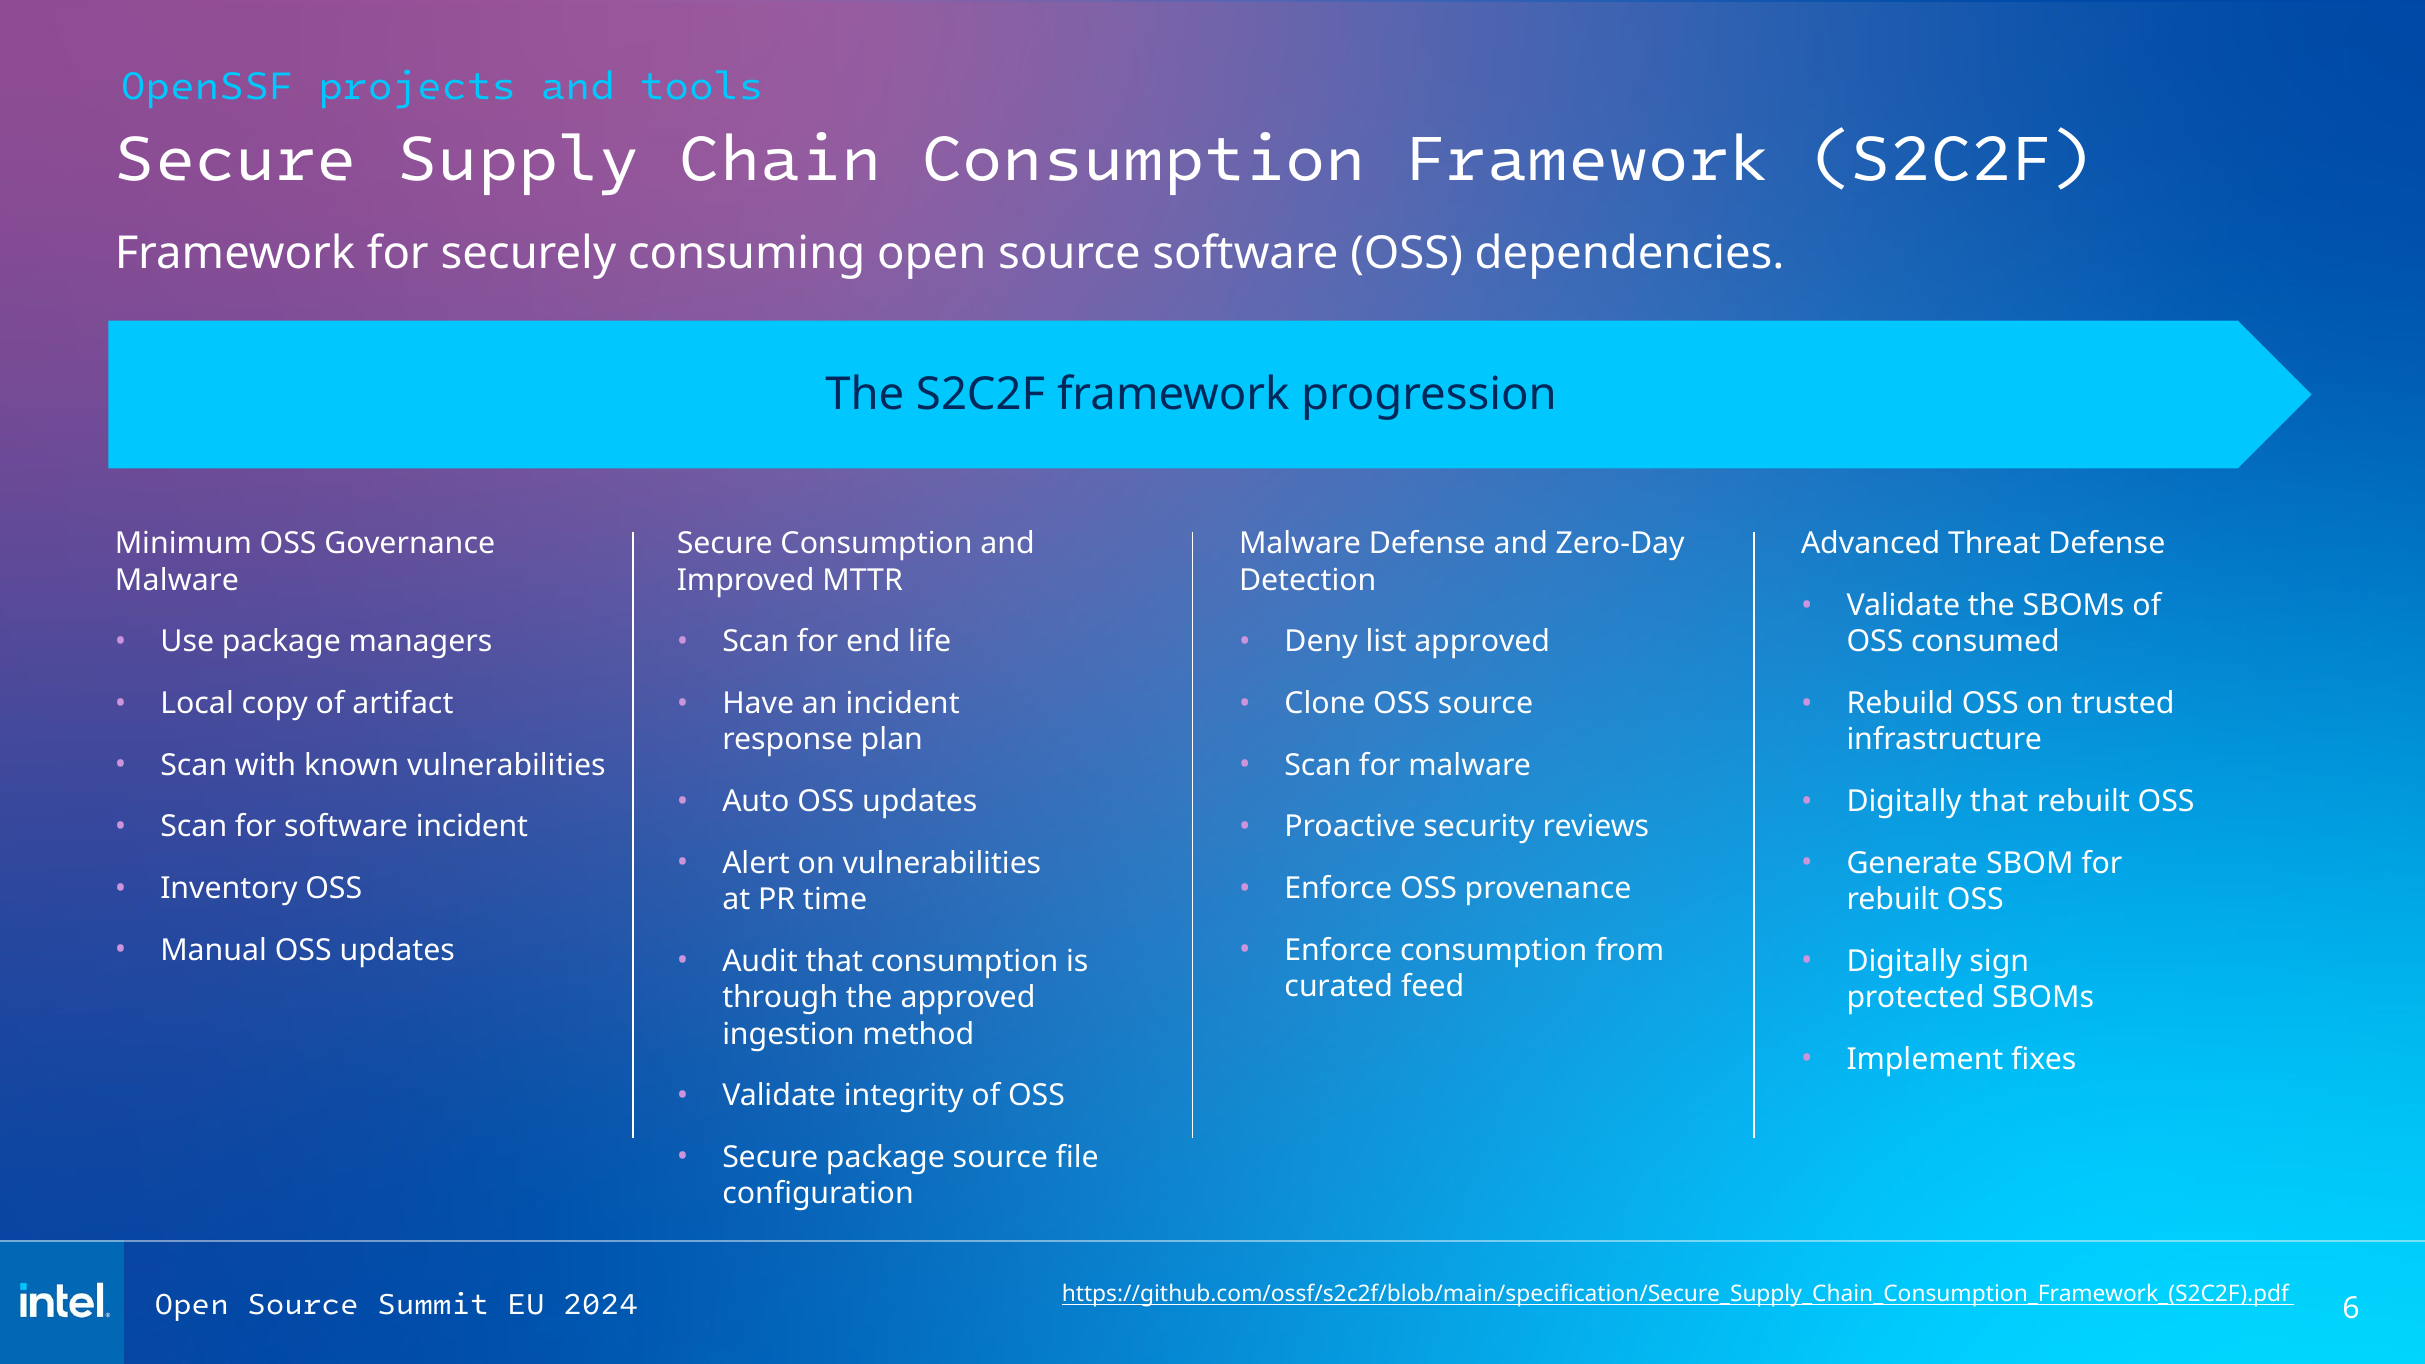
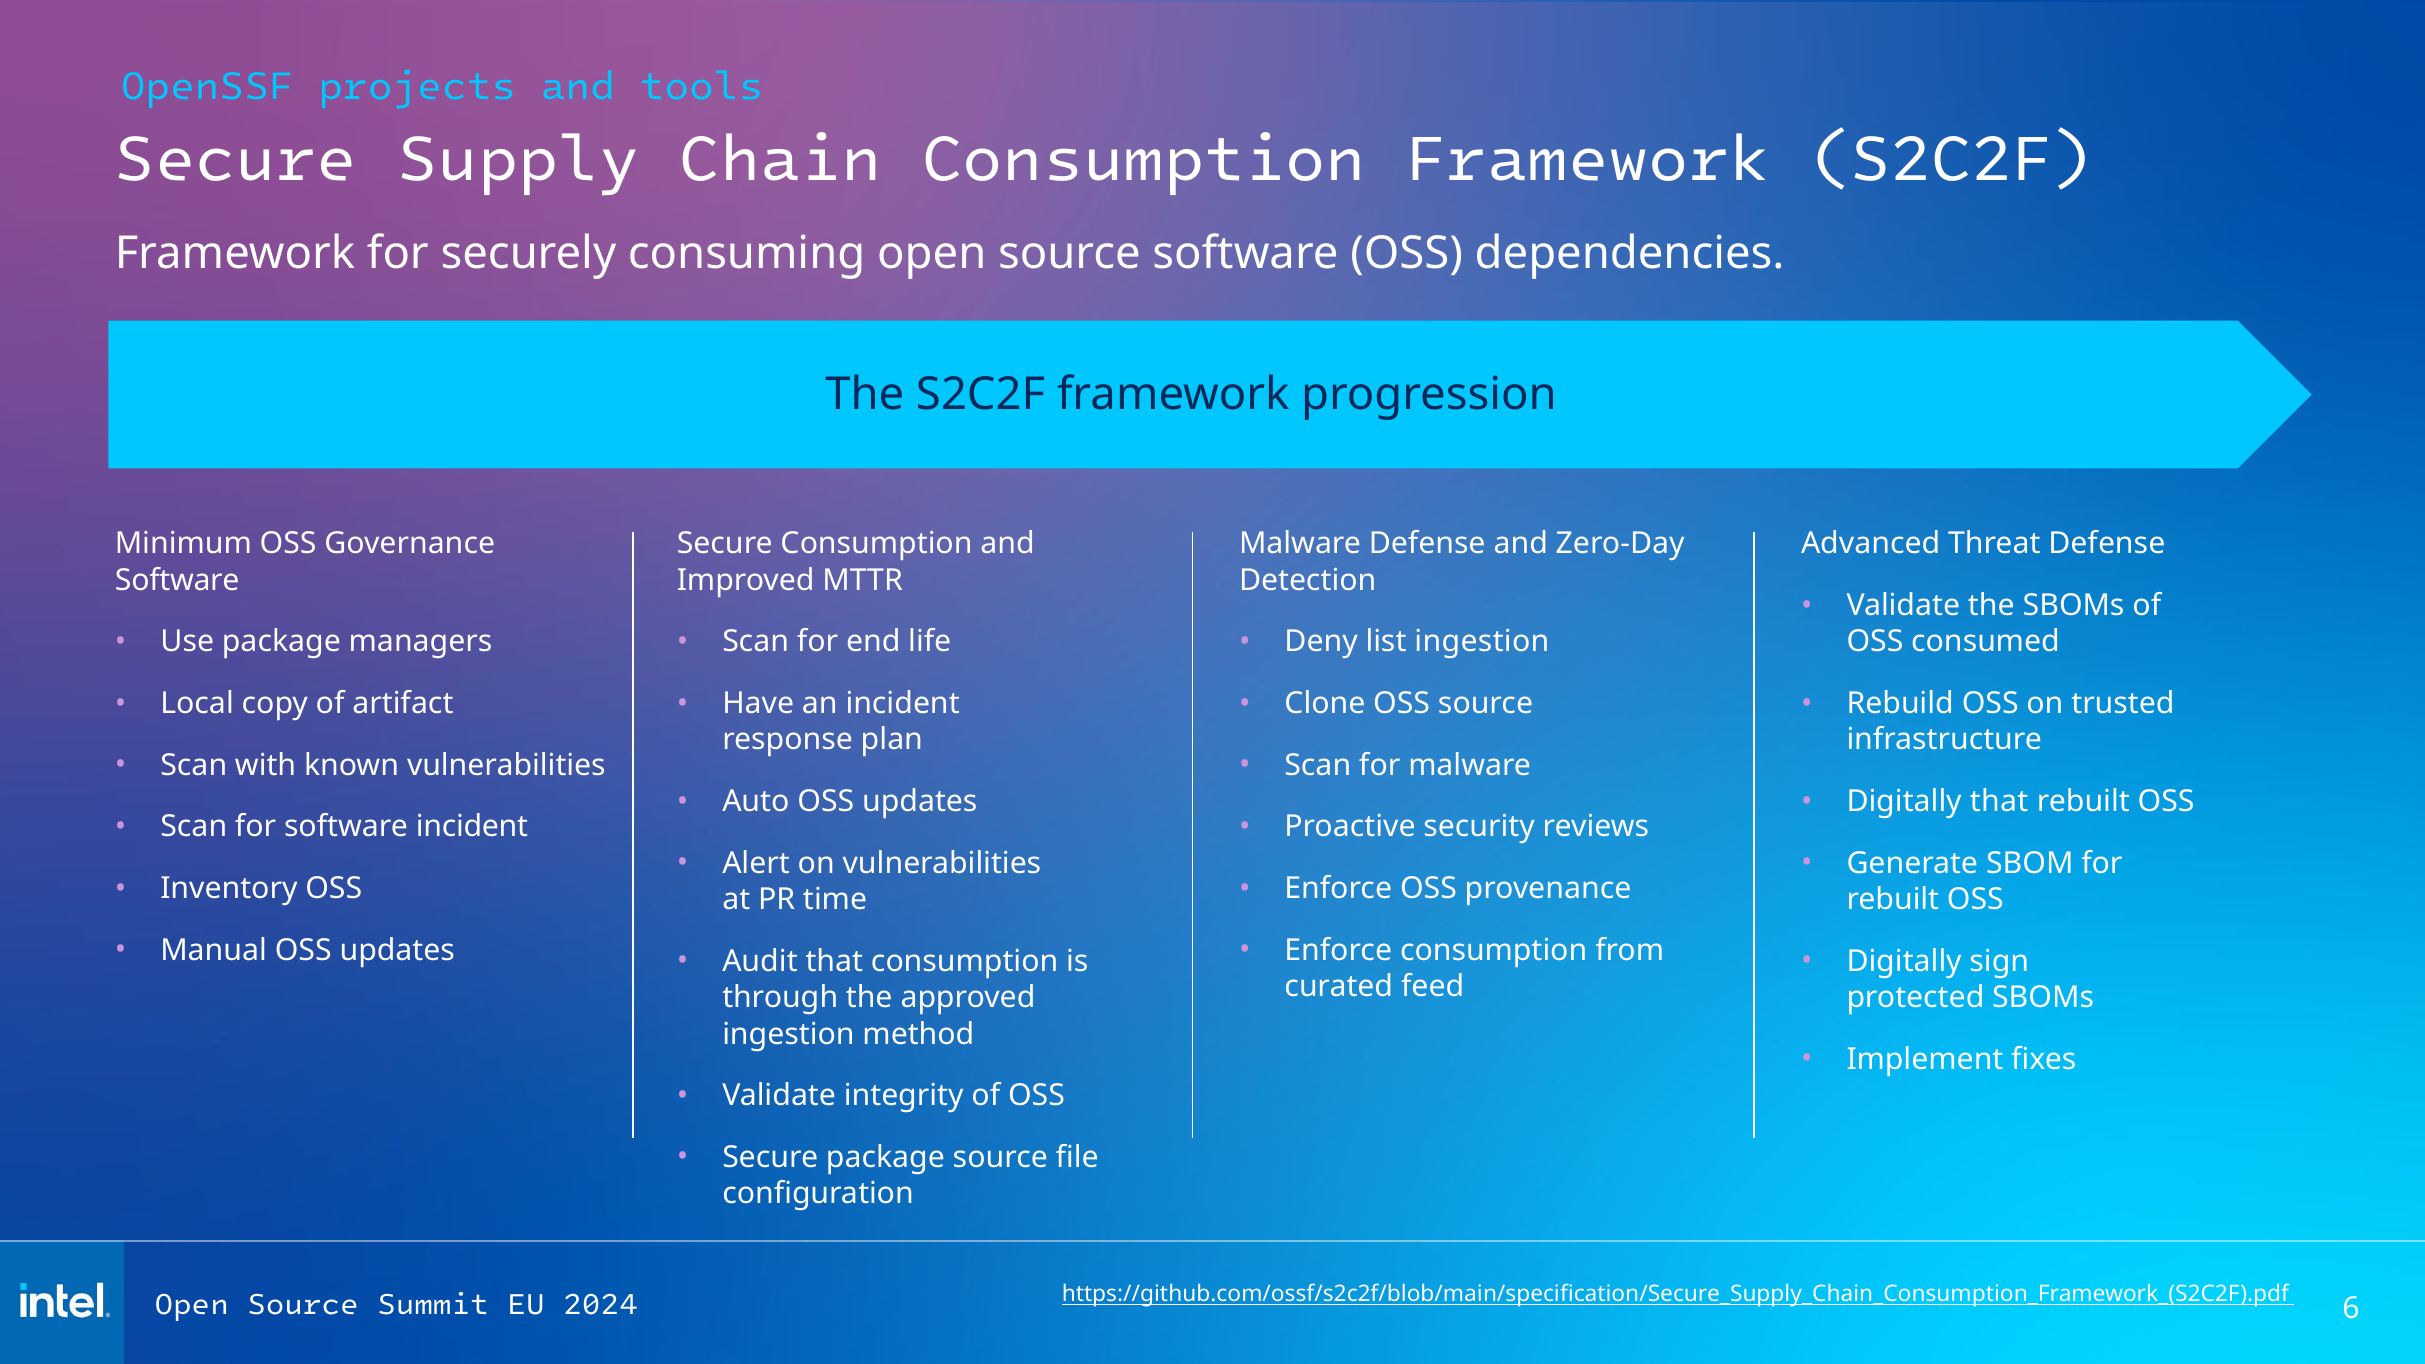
Malware: Malware -> Software (177, 580)
list approved: approved -> ingestion (1482, 642)
